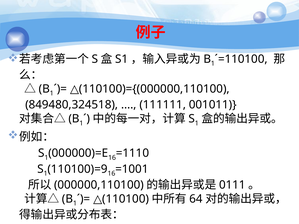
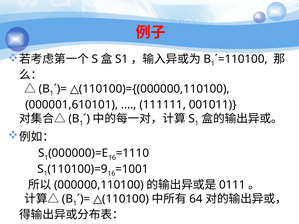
849480,324518: 849480,324518 -> 000001,610101 (72, 105)
